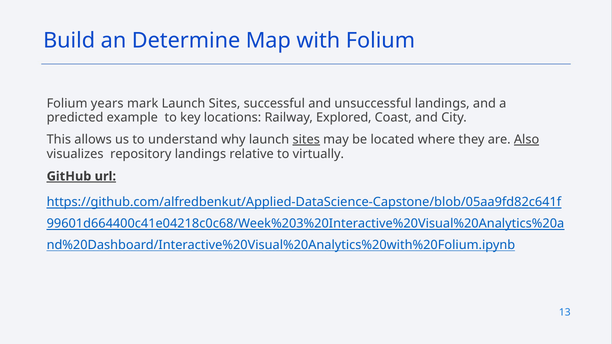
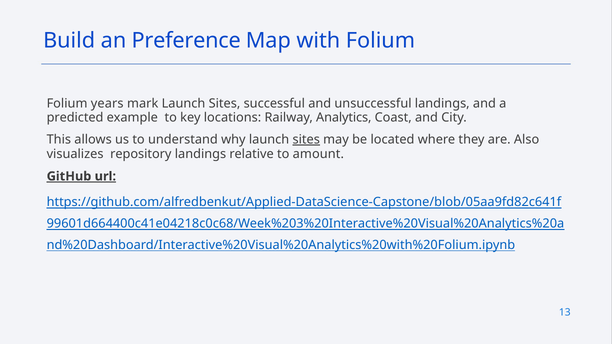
Determine: Determine -> Preference (186, 41)
Explored: Explored -> Analytics (344, 118)
Also underline: present -> none (527, 140)
virtually: virtually -> amount (318, 154)
